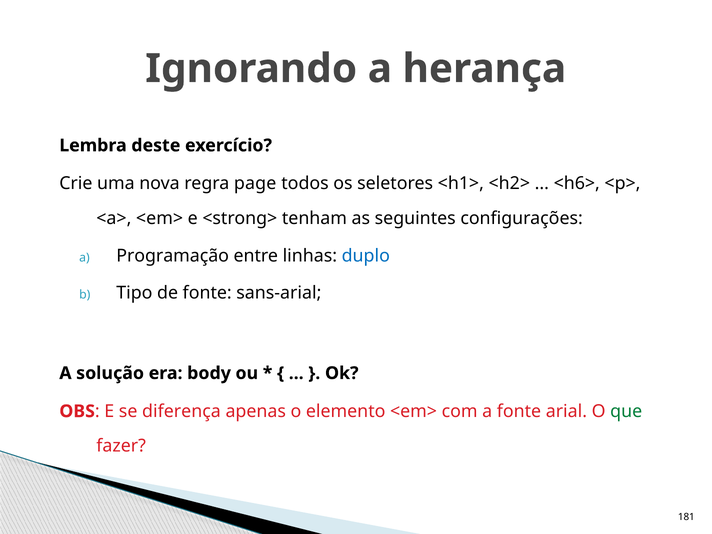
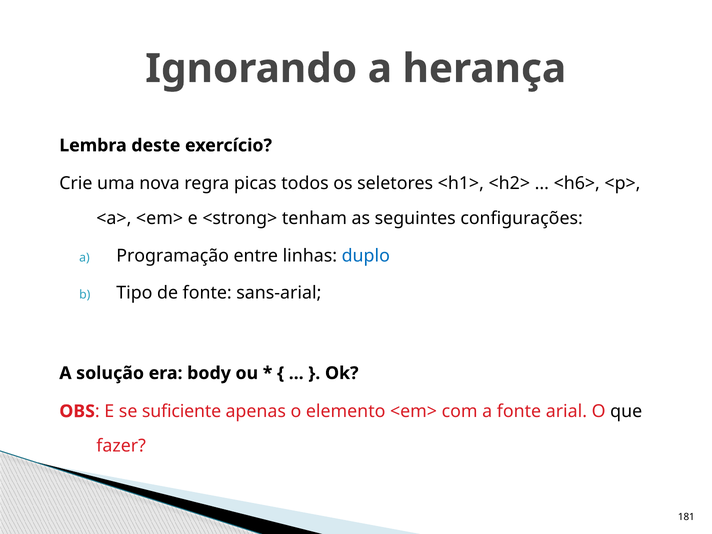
page: page -> picas (255, 184)
diferença: diferença -> suficiente (182, 411)
que colour: green -> black (626, 411)
